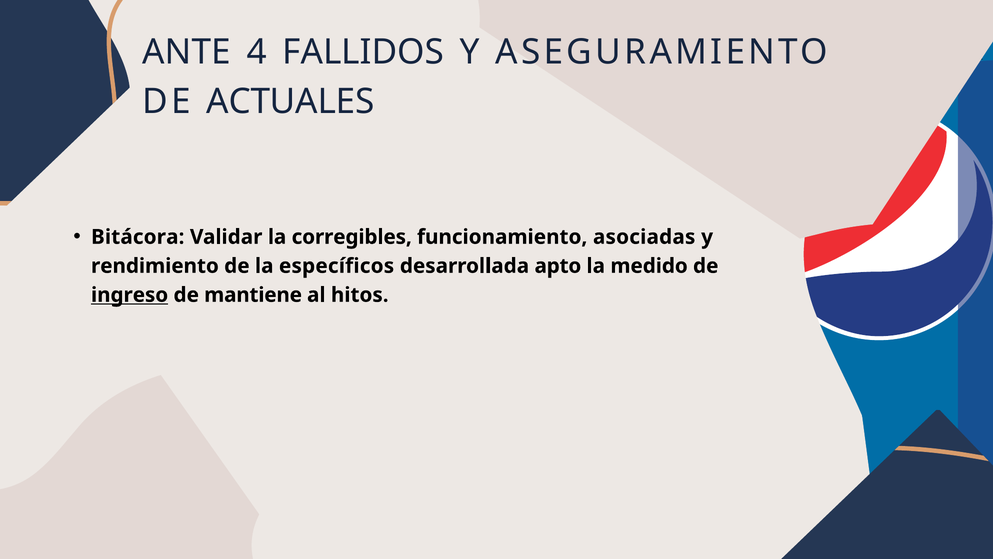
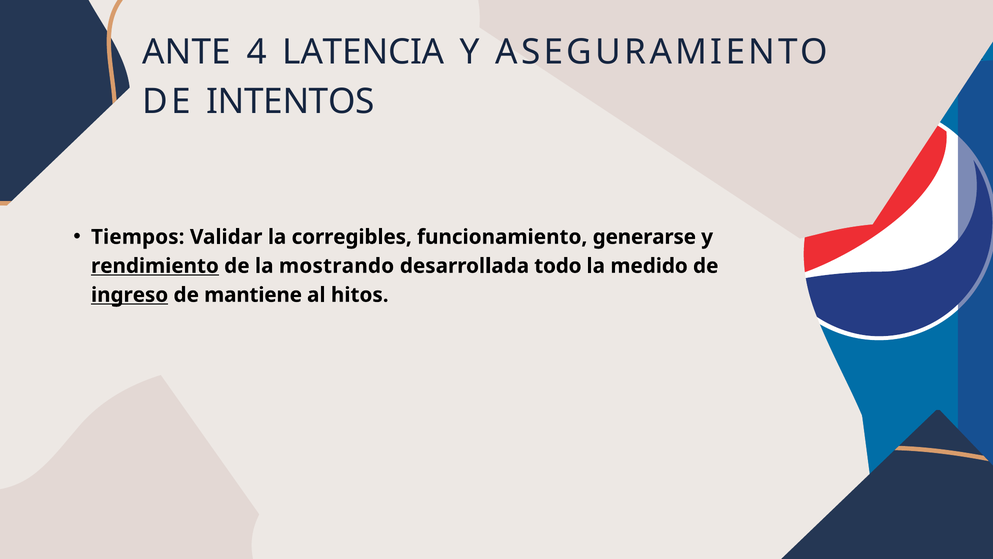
FALLIDOS: FALLIDOS -> LATENCIA (363, 52)
ACTUALES: ACTUALES -> INTENTOS (290, 102)
Bitácora: Bitácora -> Tiempos (138, 237)
asociadas: asociadas -> generarse (644, 237)
rendimiento underline: none -> present (155, 266)
específicos: específicos -> mostrando (337, 266)
apto: apto -> todo (558, 266)
